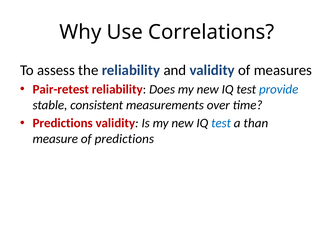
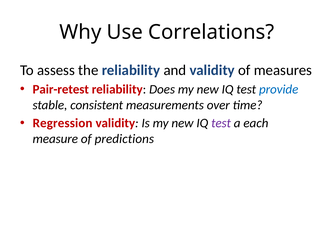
Predictions: Predictions -> Regression (63, 123)
test colour: blue -> purple (221, 123)
than: than -> each (256, 123)
